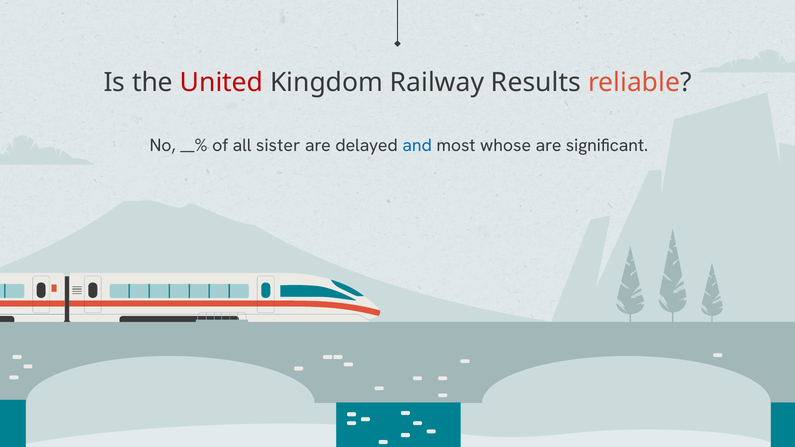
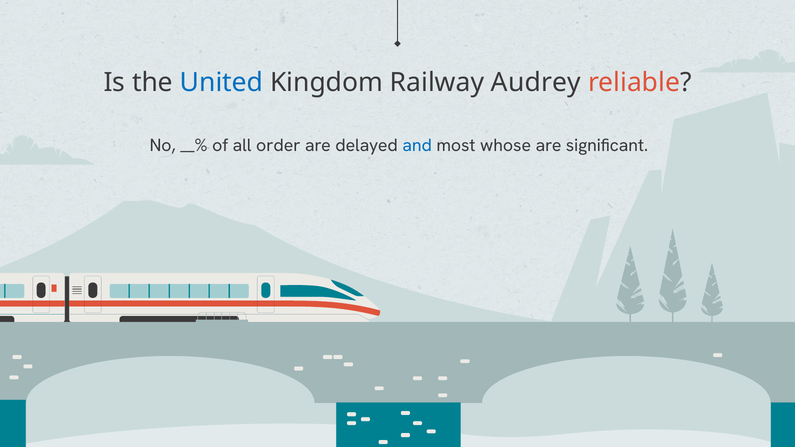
United colour: red -> blue (221, 82)
Results: Results -> Audrey (536, 82)
sister: sister -> order (278, 145)
